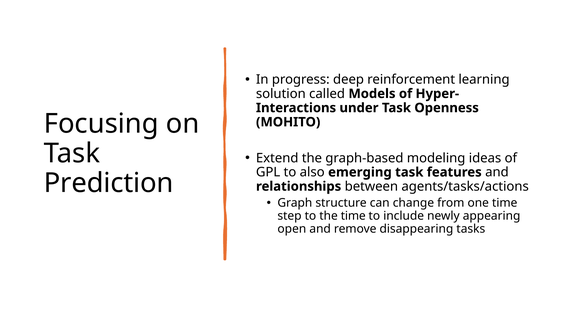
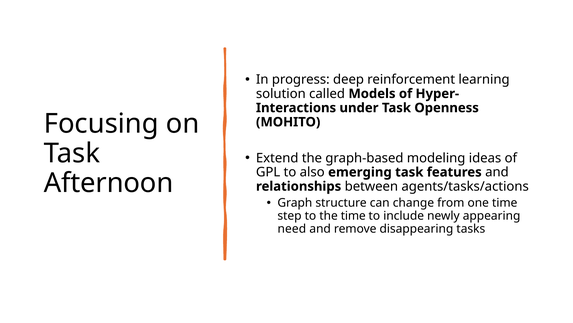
Prediction: Prediction -> Afternoon (109, 183)
open: open -> need (292, 228)
